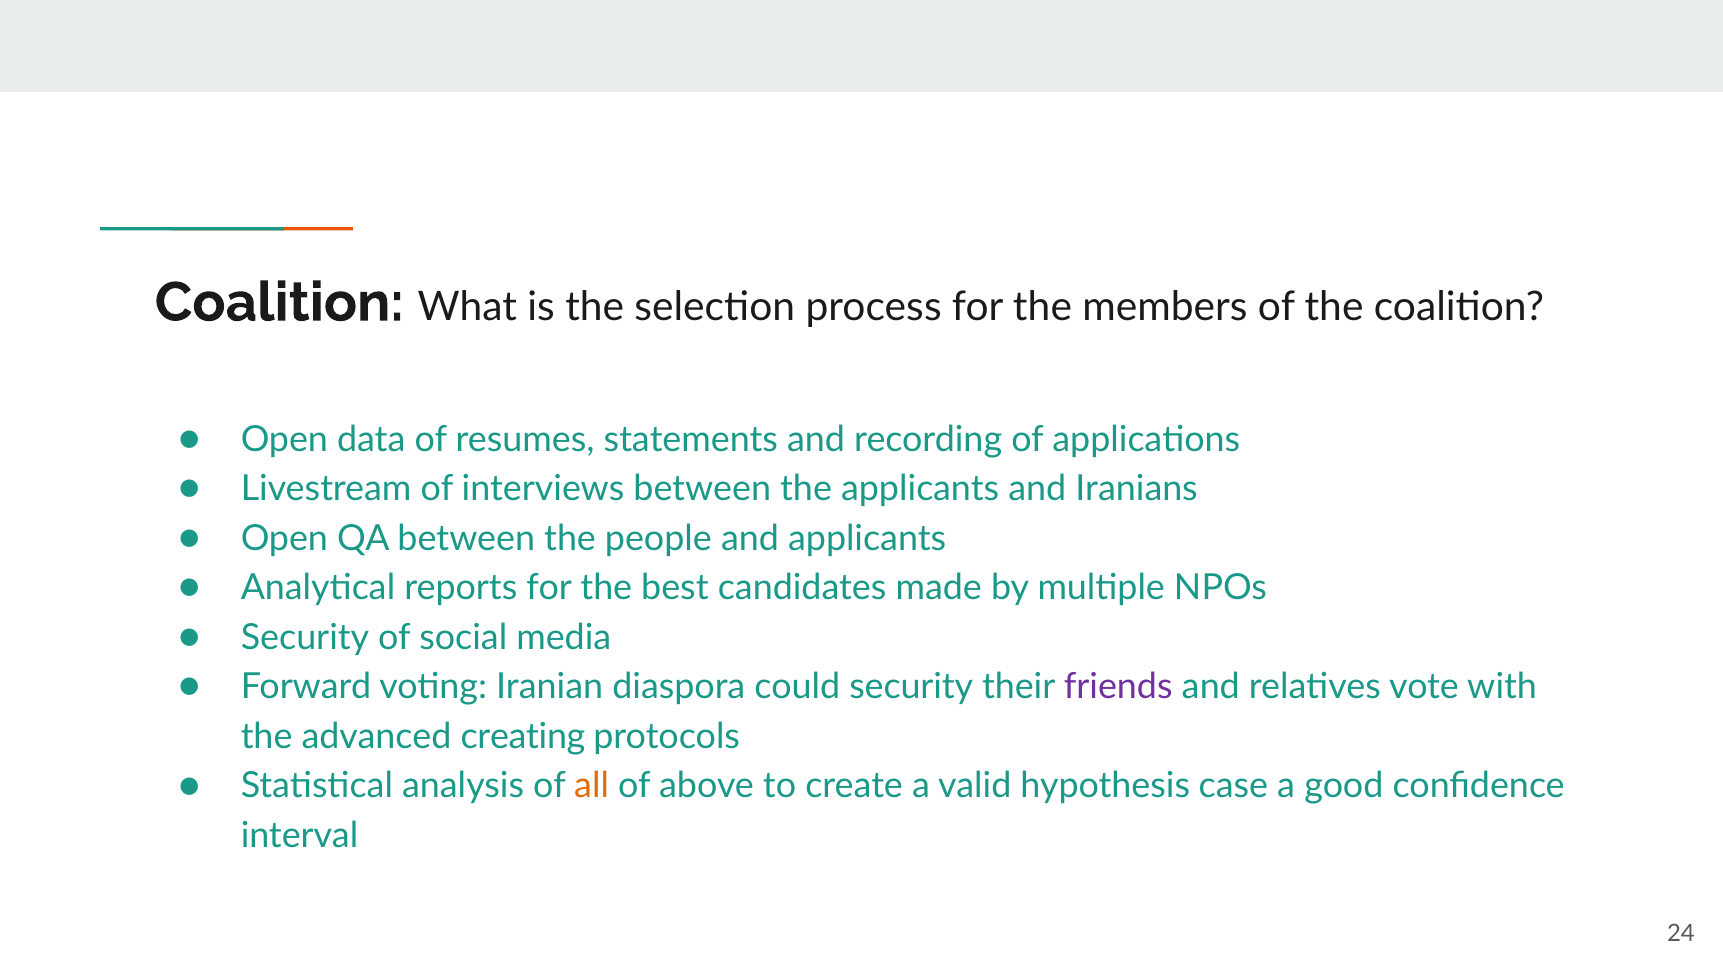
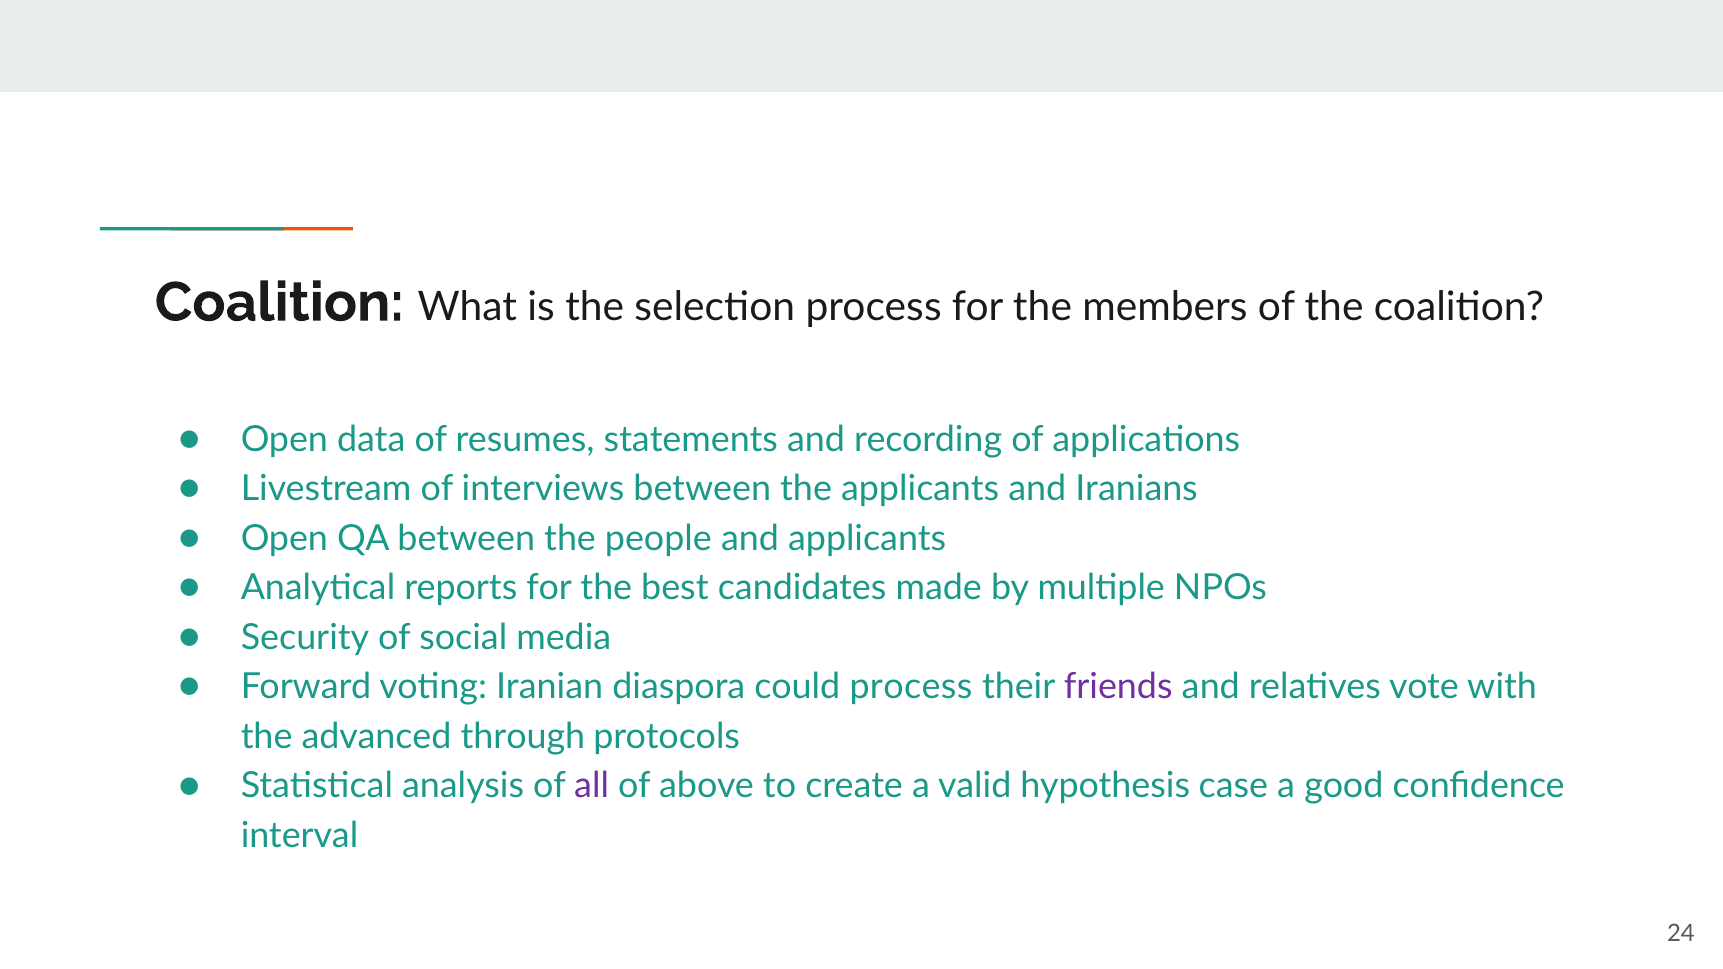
could security: security -> process (911, 687)
creating: creating -> through (523, 737)
all colour: orange -> purple (592, 786)
